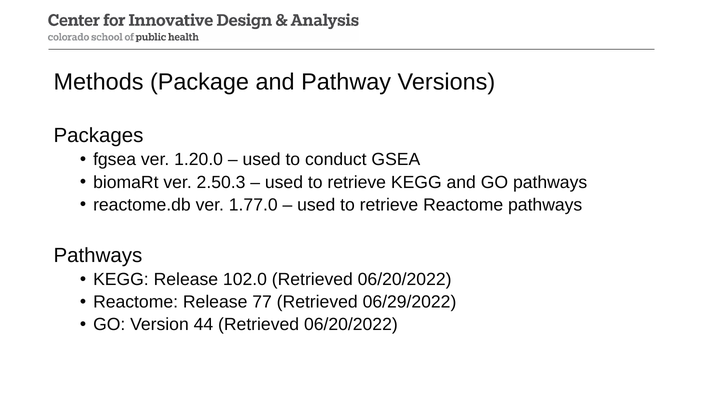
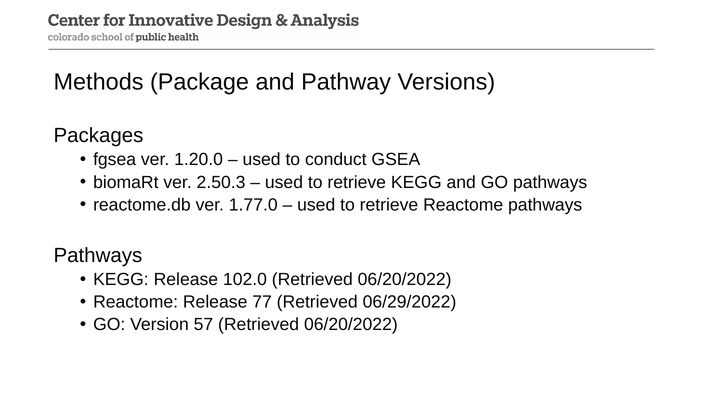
44: 44 -> 57 (203, 325)
